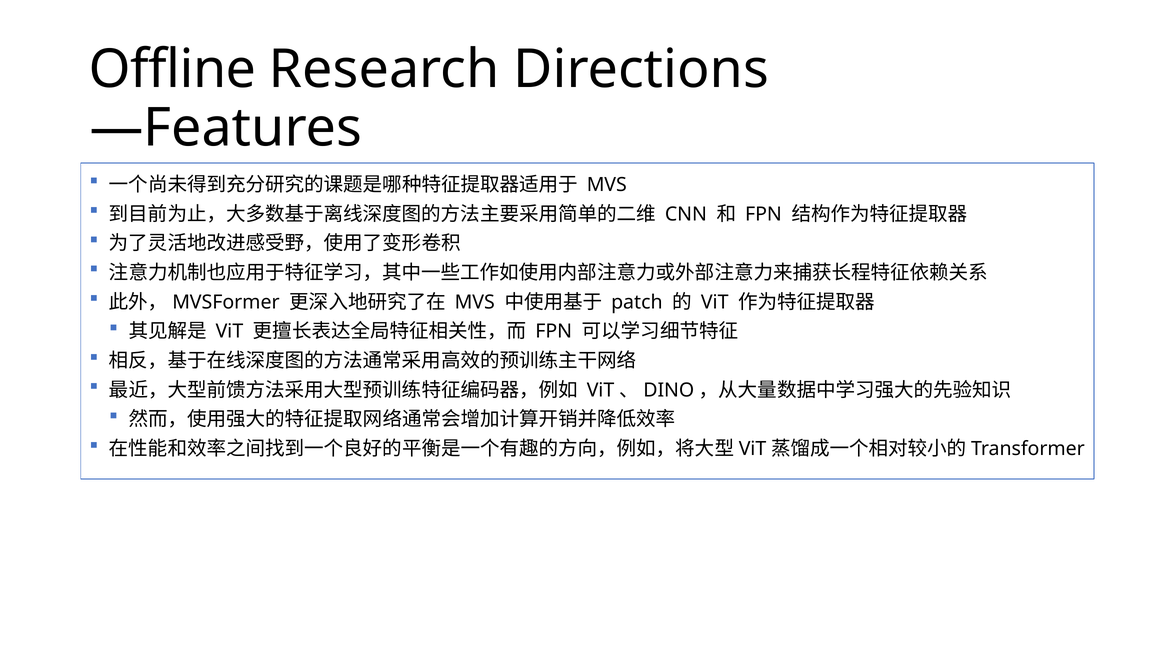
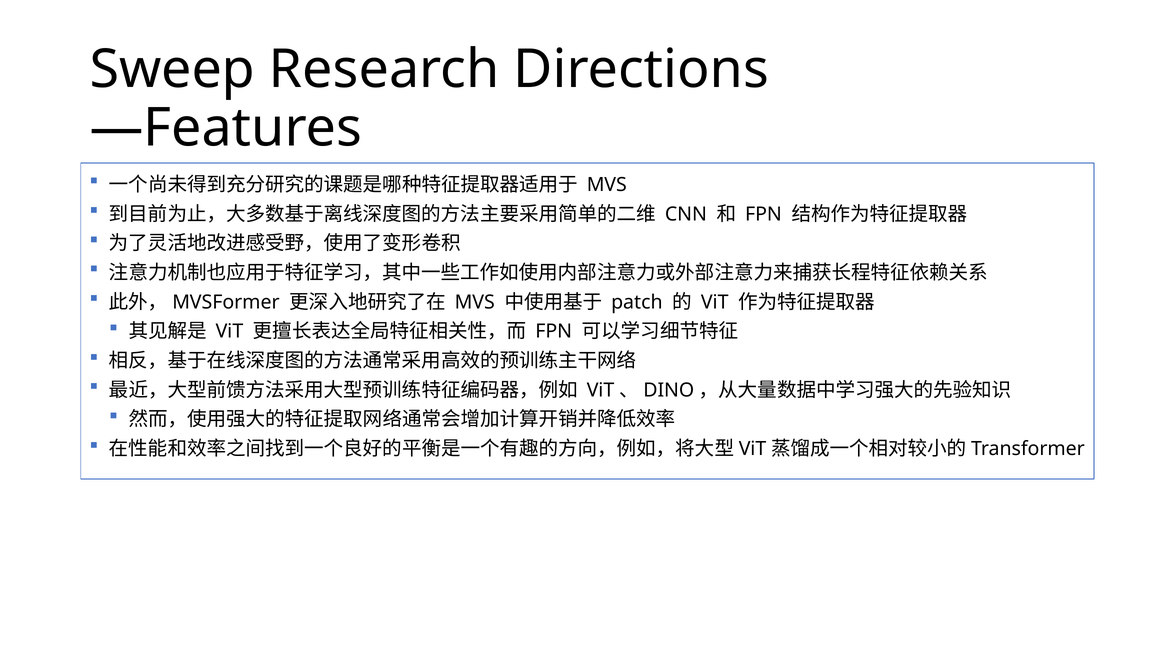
Offline: Offline -> Sweep (172, 70)
